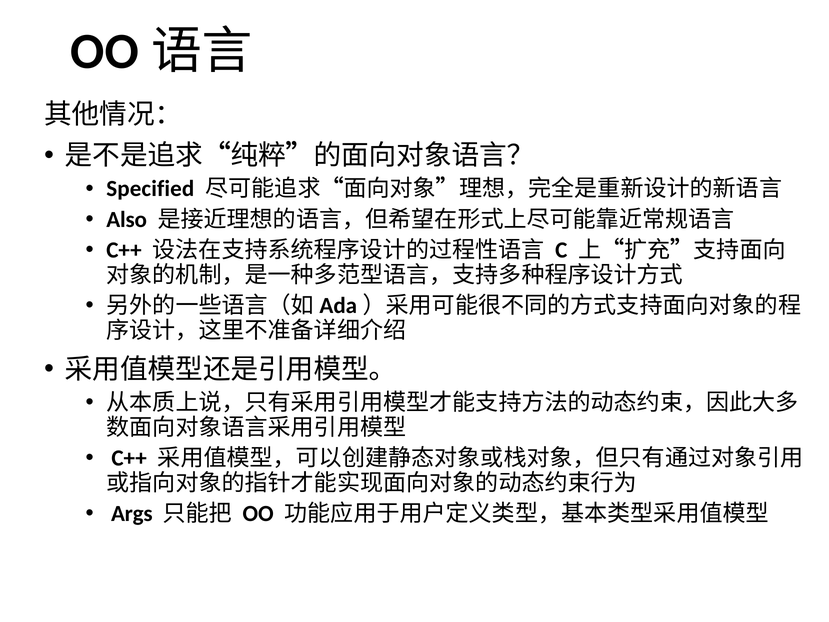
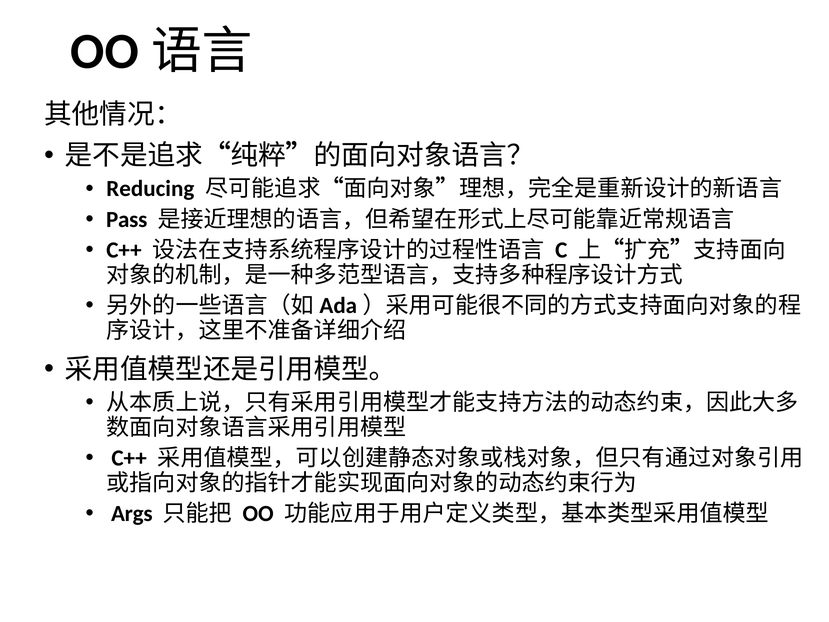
Specified: Specified -> Reducing (150, 189)
Also: Also -> Pass (127, 219)
